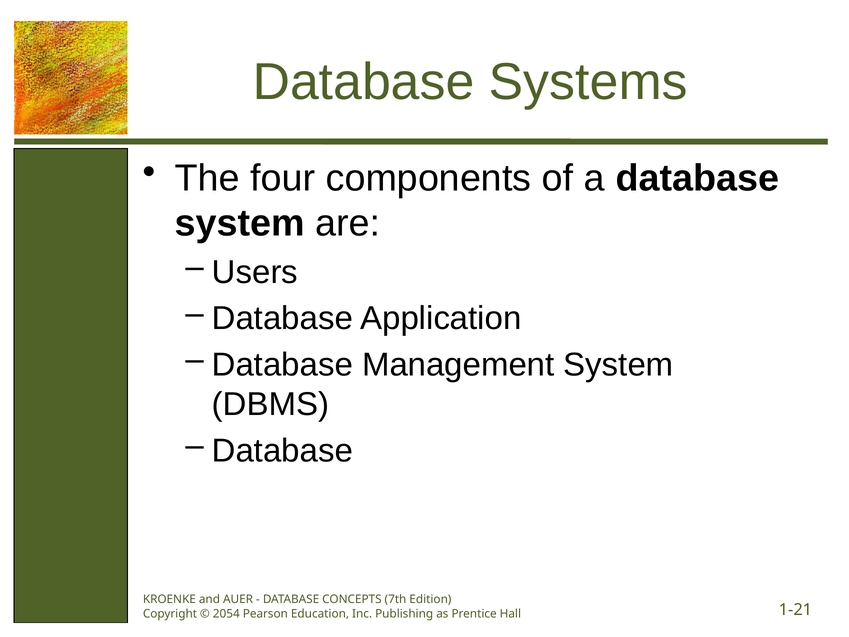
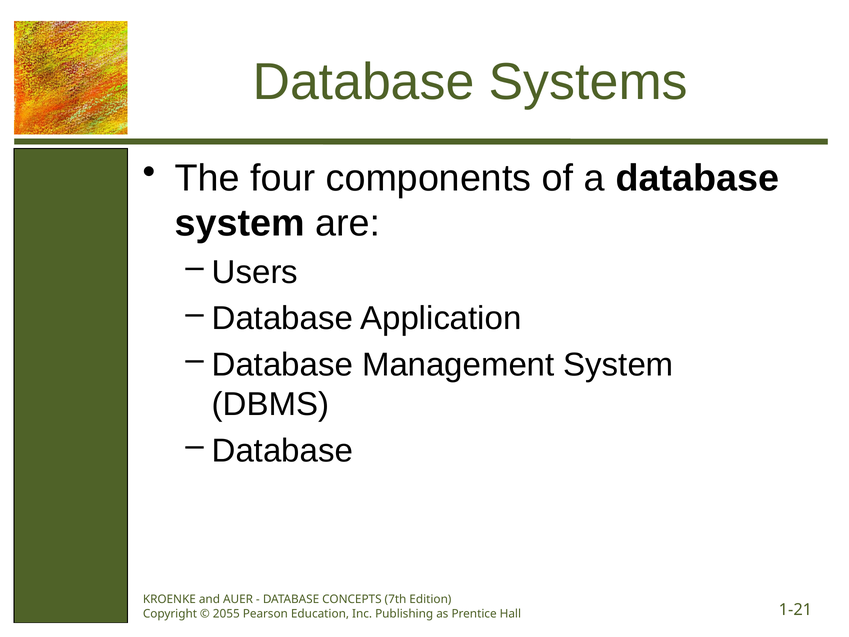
2054: 2054 -> 2055 (226, 614)
